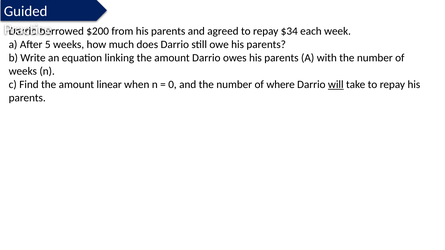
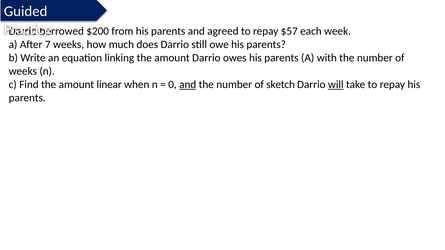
$34: $34 -> $57 (289, 31)
5: 5 -> 7 (48, 44)
and underline: none -> present (188, 85)
where: where -> sketch (281, 85)
